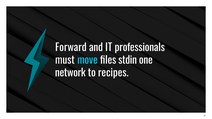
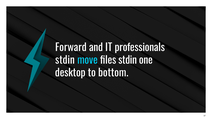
must: must -> stdin (65, 60)
network: network -> desktop (70, 73)
recipes: recipes -> bottom (113, 73)
